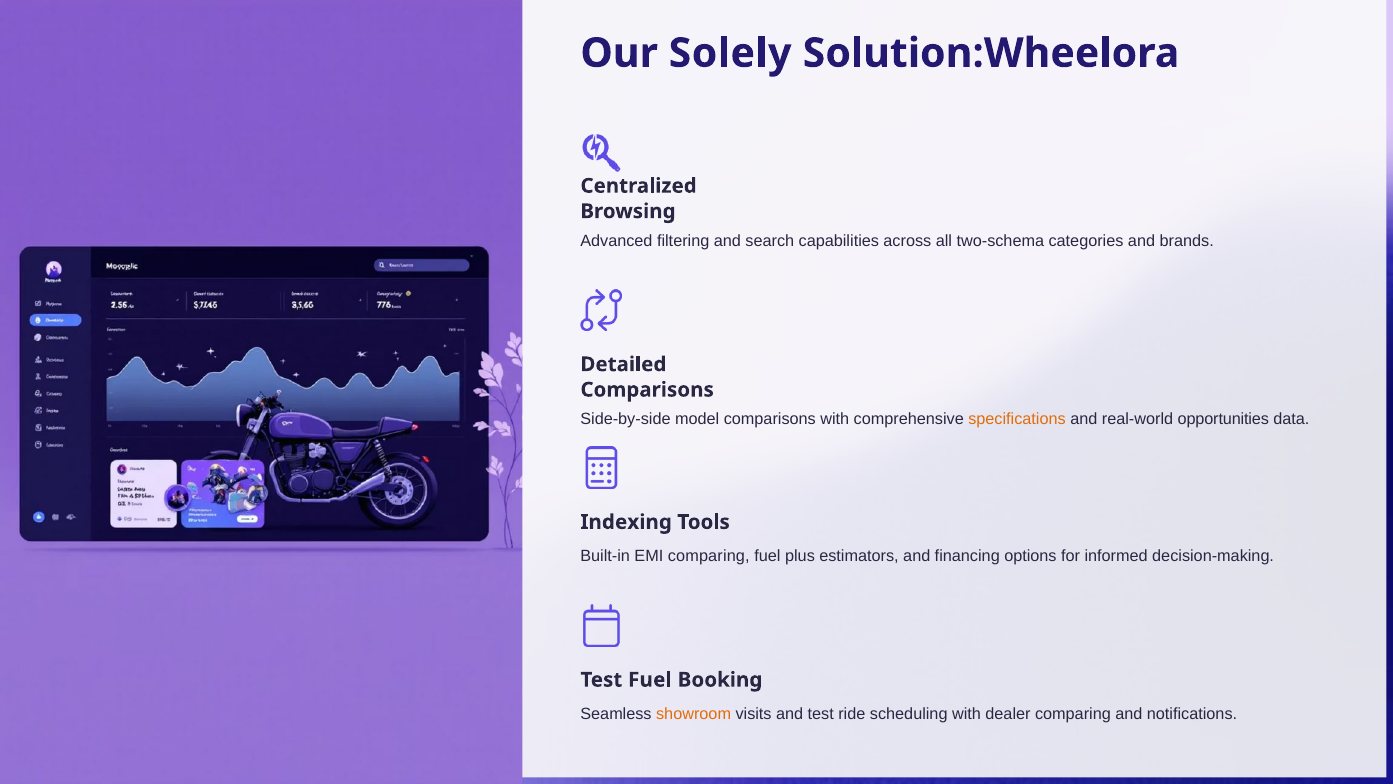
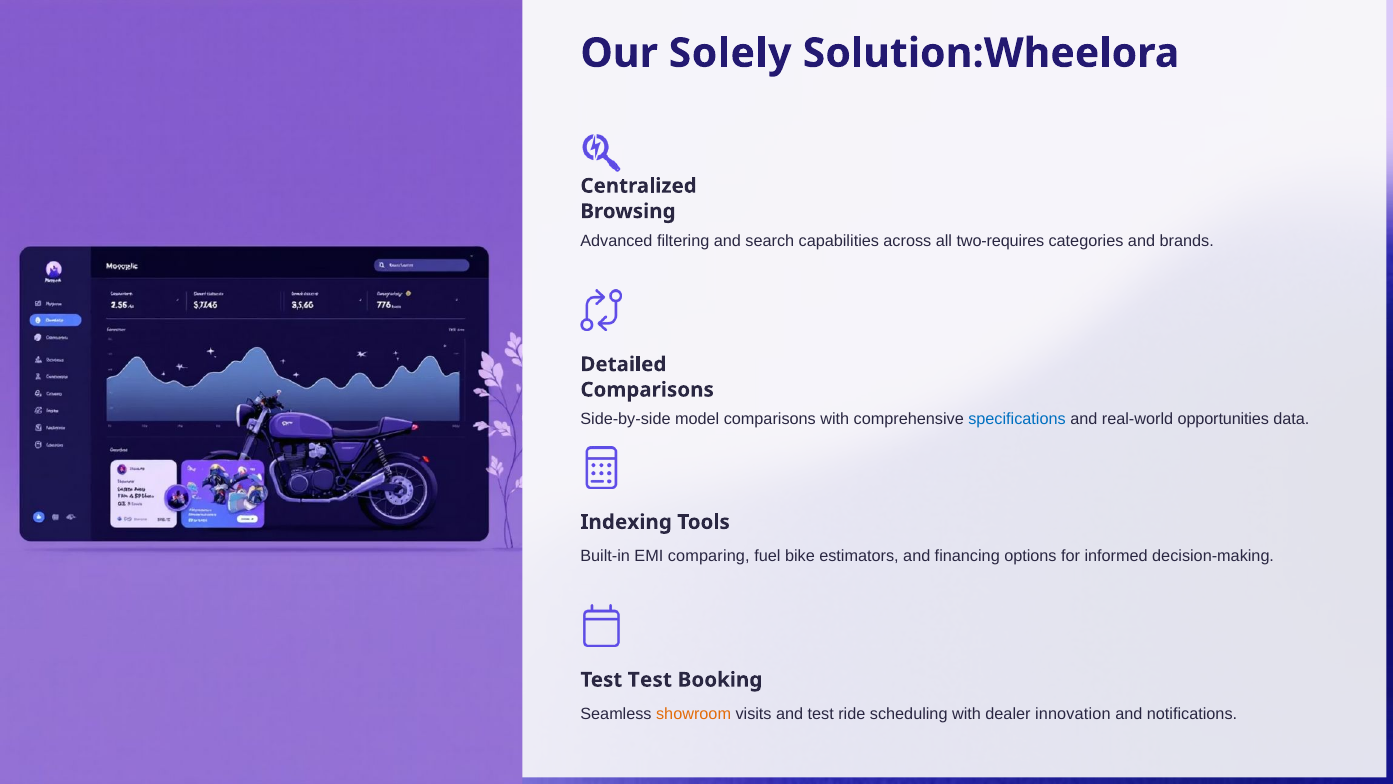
two-schema: two-schema -> two-requires (1000, 241)
specifications colour: orange -> blue (1017, 419)
plus: plus -> bike (800, 556)
Test Fuel: Fuel -> Test (650, 679)
dealer comparing: comparing -> innovation (1073, 714)
